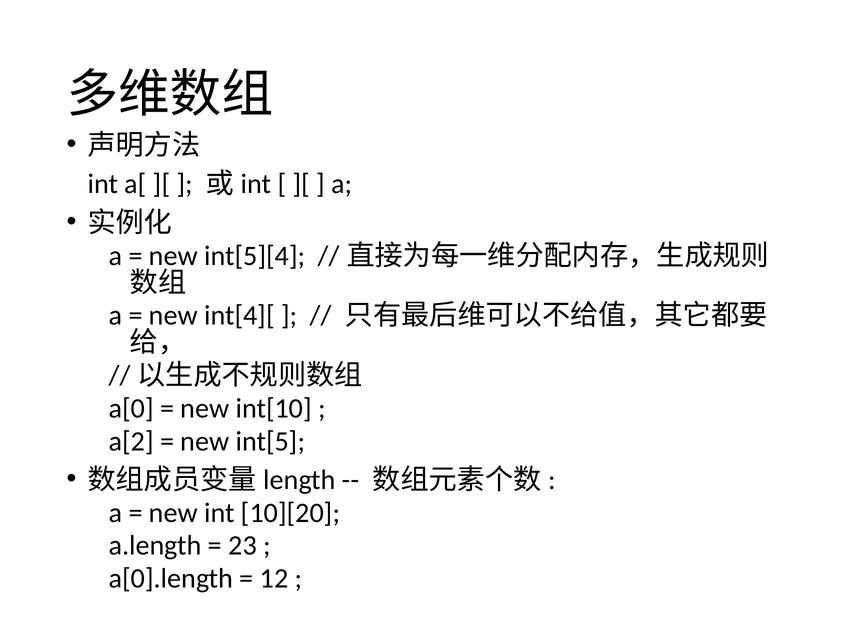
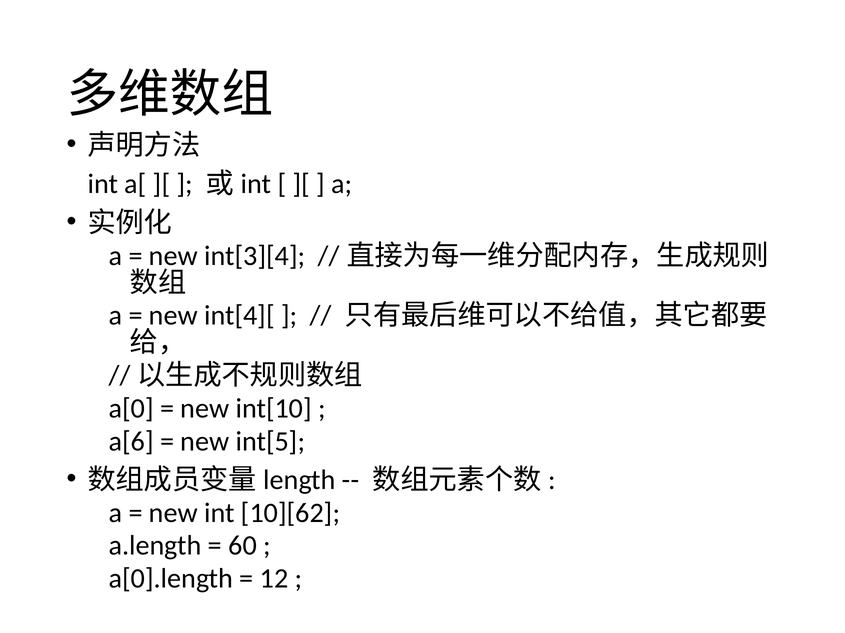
int[5][4: int[5][4 -> int[3][4 (255, 256)
a[2: a[2 -> a[6 (131, 442)
10][20: 10][20 -> 10][62 (290, 513)
23: 23 -> 60 (243, 546)
